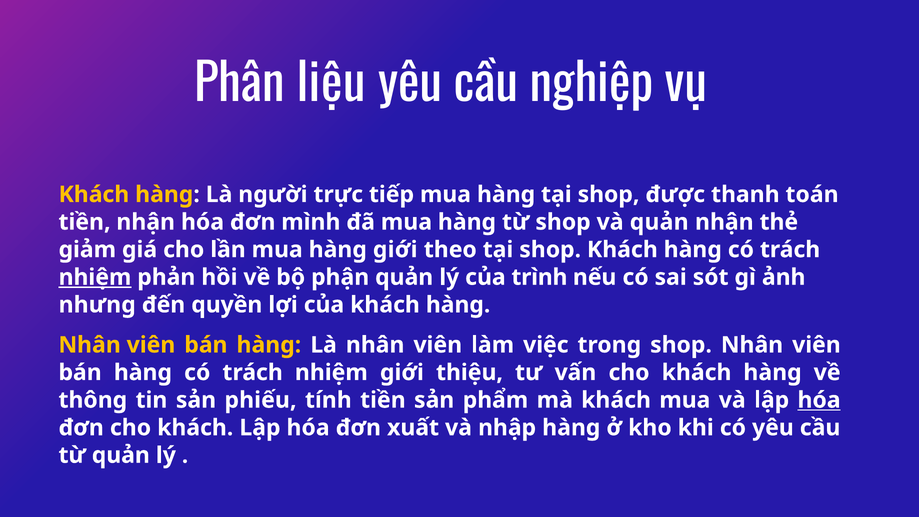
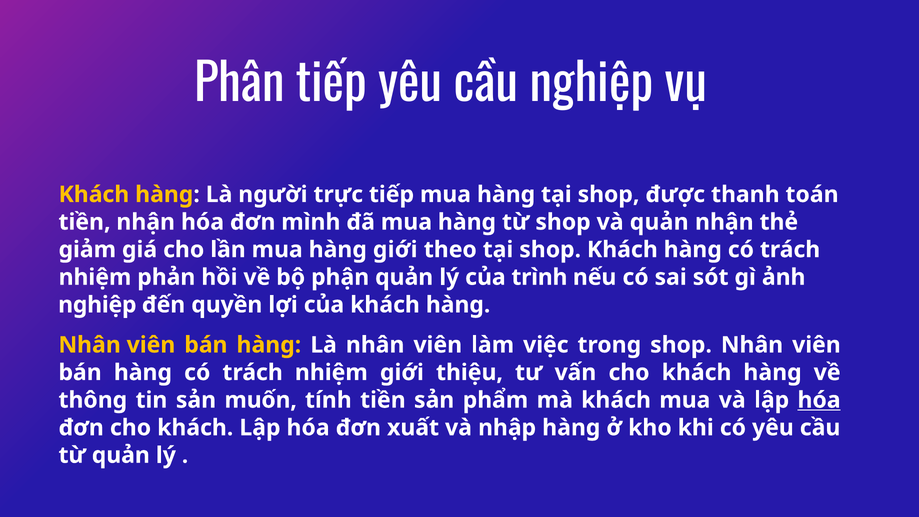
Phân liệu: liệu -> tiếp (331, 85)
nhiệm underline: present -> none (95, 277)
nhưng: nhưng -> nghiệp (97, 305)
phiếu: phiếu -> muốn (261, 400)
